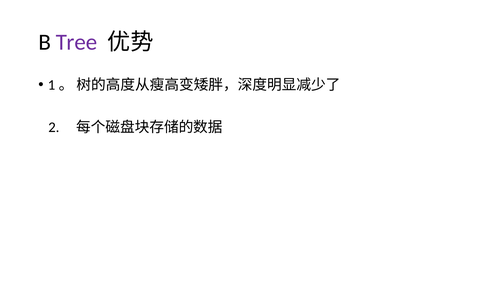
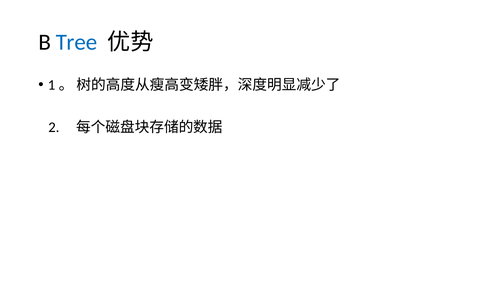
Tree colour: purple -> blue (76, 42)
